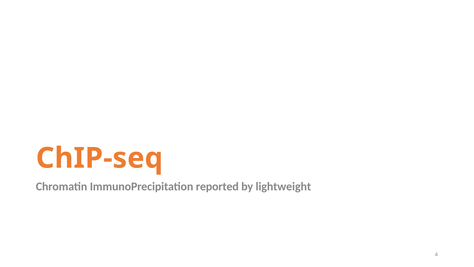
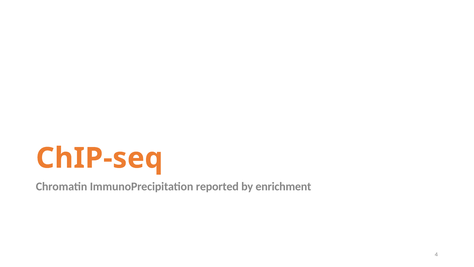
lightweight: lightweight -> enrichment (283, 186)
